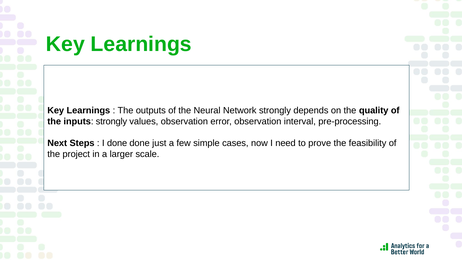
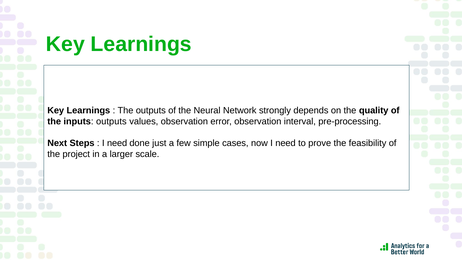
inputs strongly: strongly -> outputs (111, 121)
done: done -> need (117, 143)
